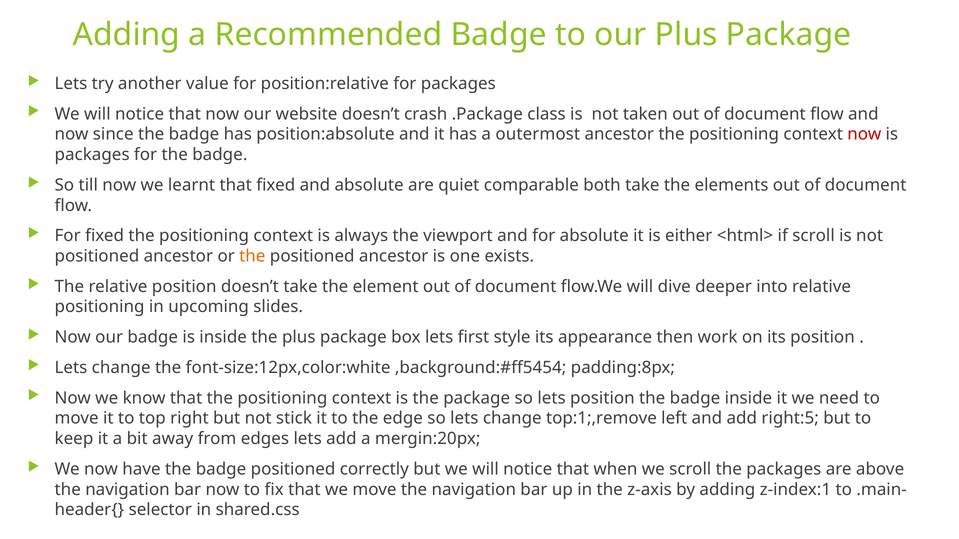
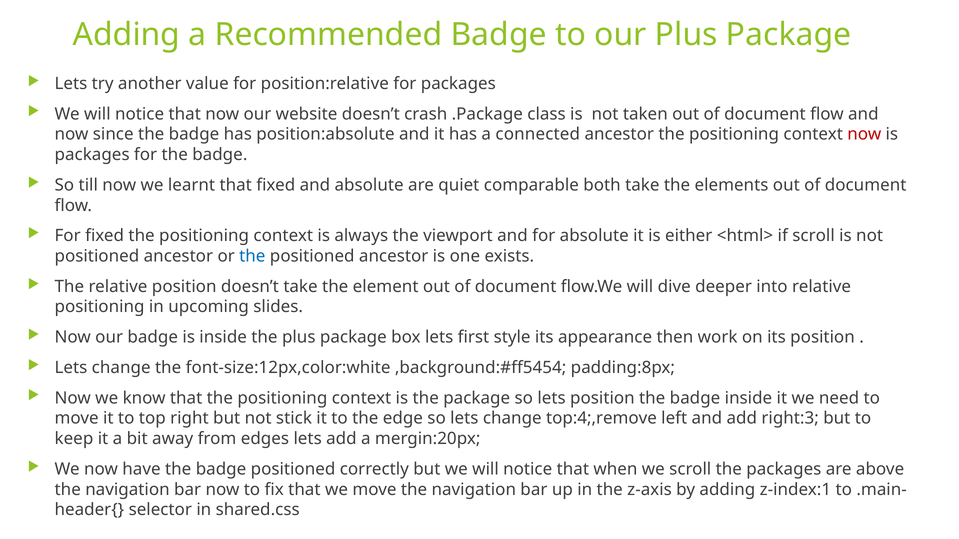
outermost: outermost -> connected (538, 134)
the colour: orange -> blue (252, 256)
top:1;,remove: top:1;,remove -> top:4;,remove (601, 419)
right:5: right:5 -> right:3 (790, 419)
